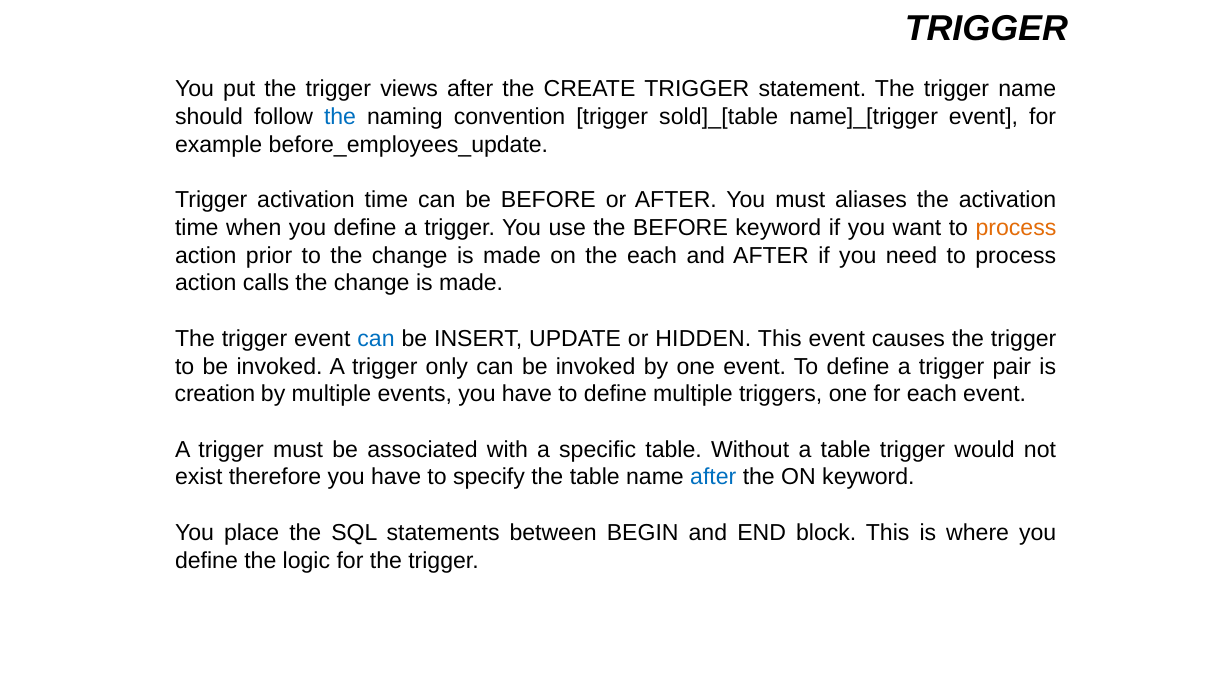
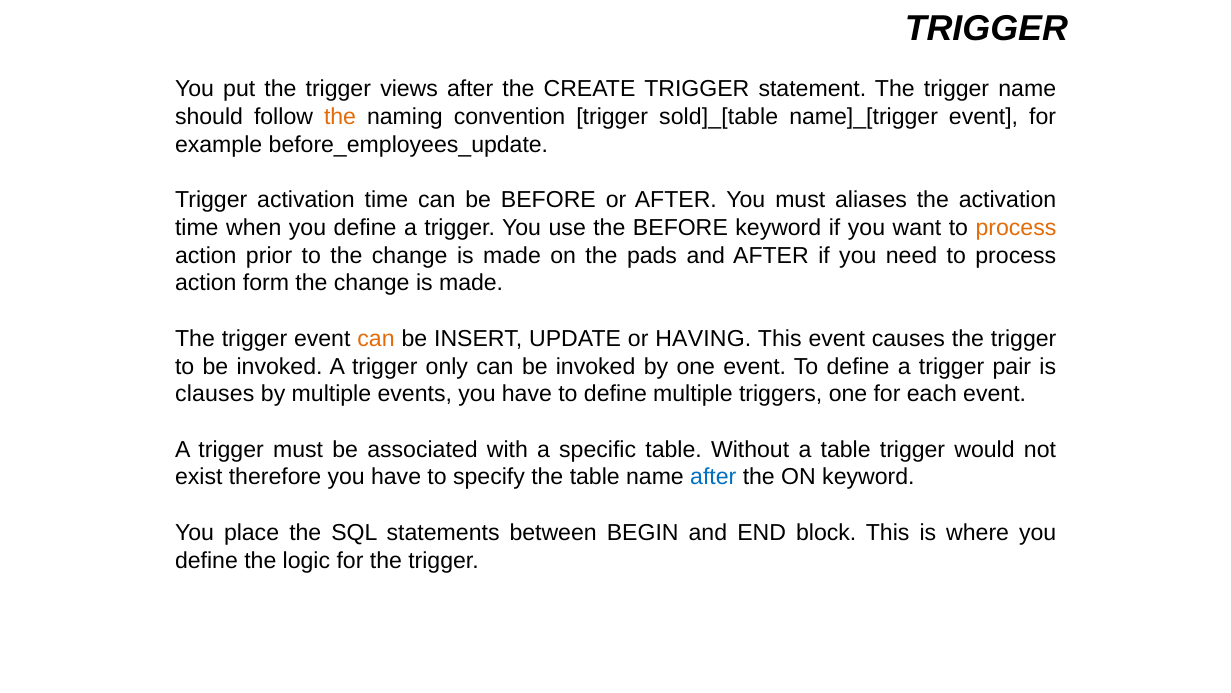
the colour: blue -> orange (340, 117)
the each: each -> pads (652, 255)
calls: calls -> form (266, 283)
can colour: blue -> orange (376, 339)
HIDDEN: HIDDEN -> HAVING (703, 339)
creation: creation -> clauses (215, 394)
